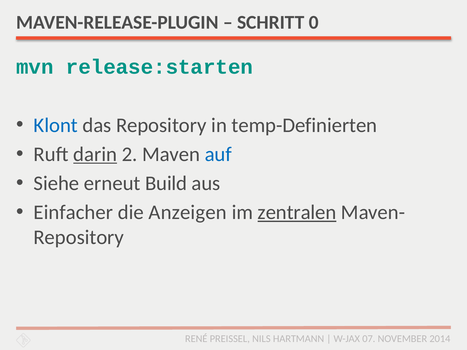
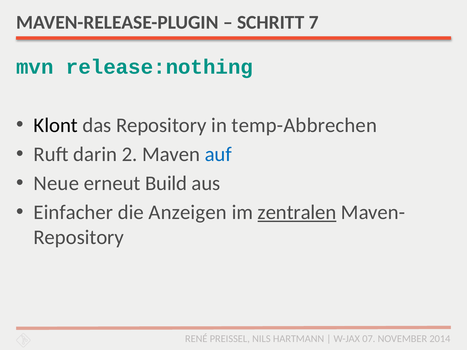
0: 0 -> 7 (314, 23)
release:starten: release:starten -> release:nothing (159, 67)
Klont colour: blue -> black (56, 125)
temp-Definierten: temp-Definierten -> temp-Abbrechen (304, 125)
darin underline: present -> none (95, 154)
Siehe: Siehe -> Neue (56, 183)
